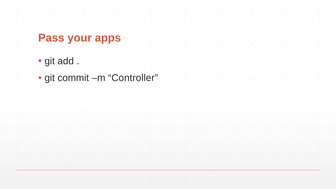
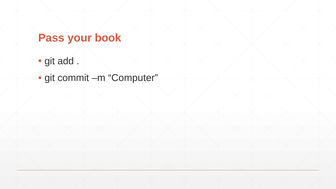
apps: apps -> book (108, 38)
Controller: Controller -> Computer (133, 78)
